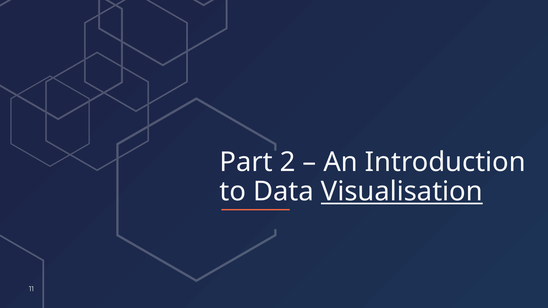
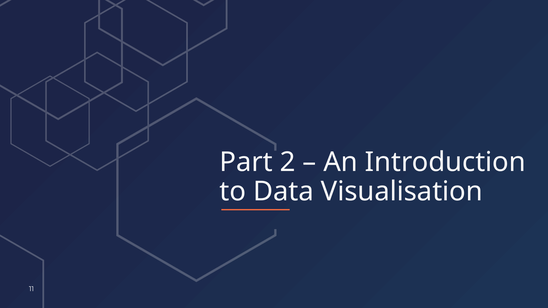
Visualisation underline: present -> none (402, 192)
